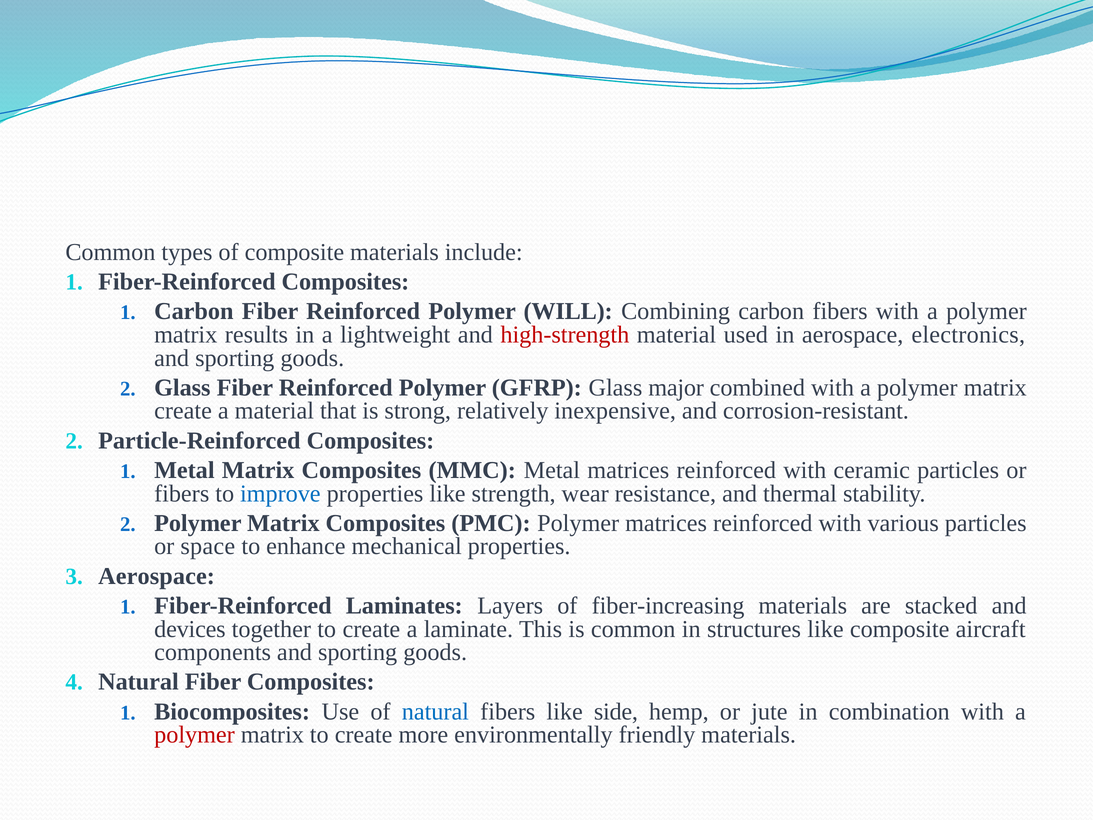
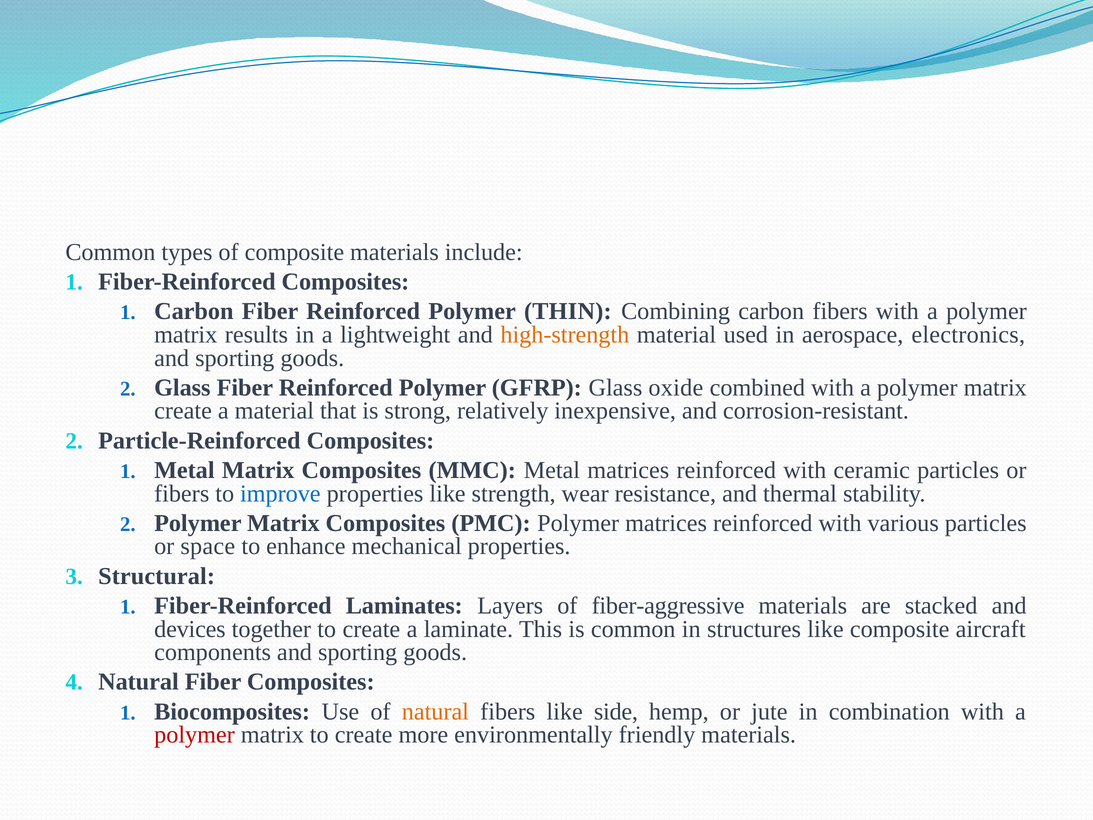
WILL: WILL -> THIN (568, 311)
high-strength colour: red -> orange (565, 335)
major: major -> oxide (676, 387)
Aerospace: Aerospace -> Structural (157, 576)
fiber-increasing: fiber-increasing -> fiber-aggressive (668, 605)
natural colour: blue -> orange (435, 711)
